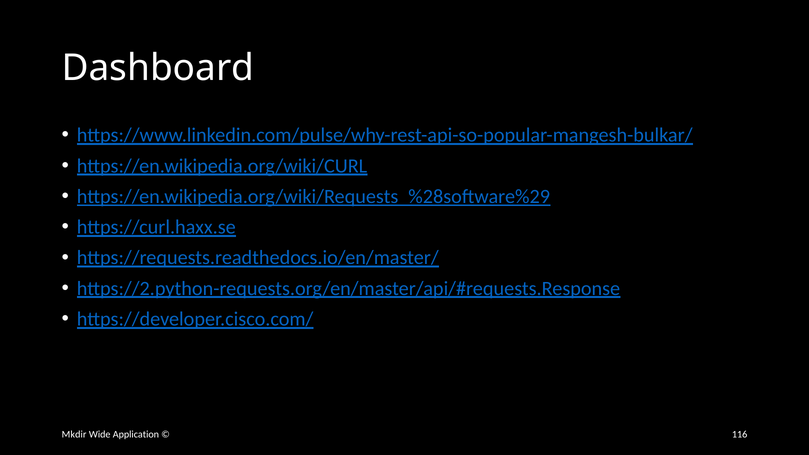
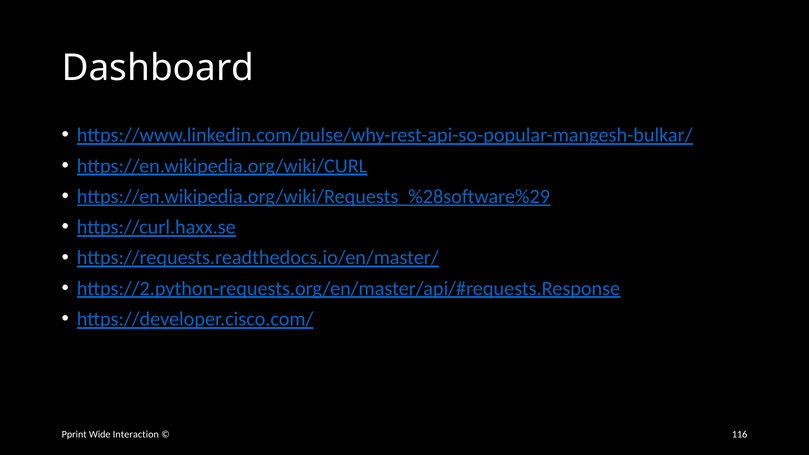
Mkdir: Mkdir -> Pprint (74, 435)
Application: Application -> Interaction (136, 435)
